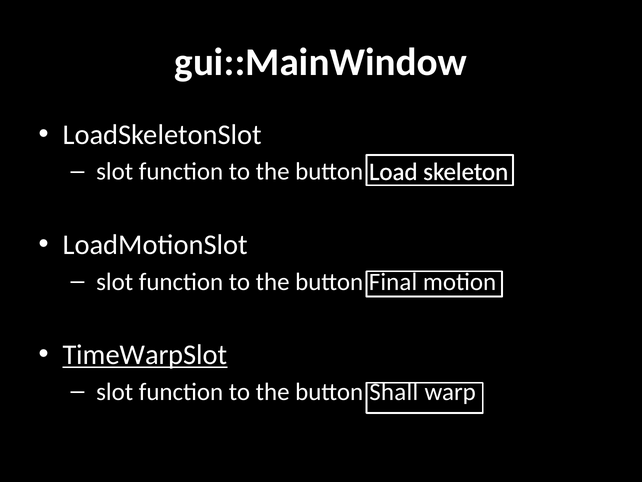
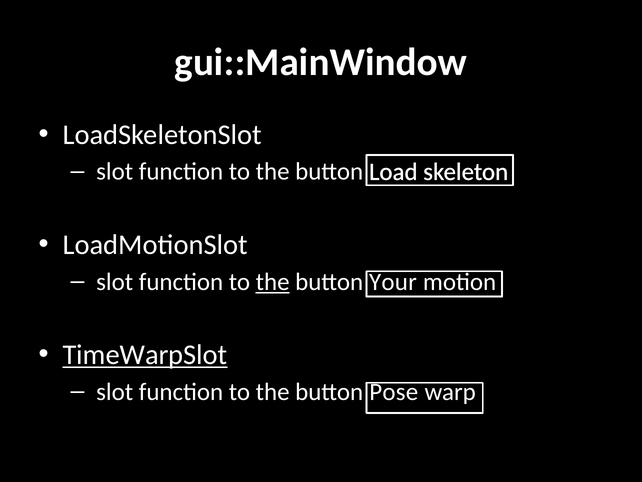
the underline: none -> present (273, 281)
Final: Final -> Your (393, 281)
Shall: Shall -> Pose (394, 391)
